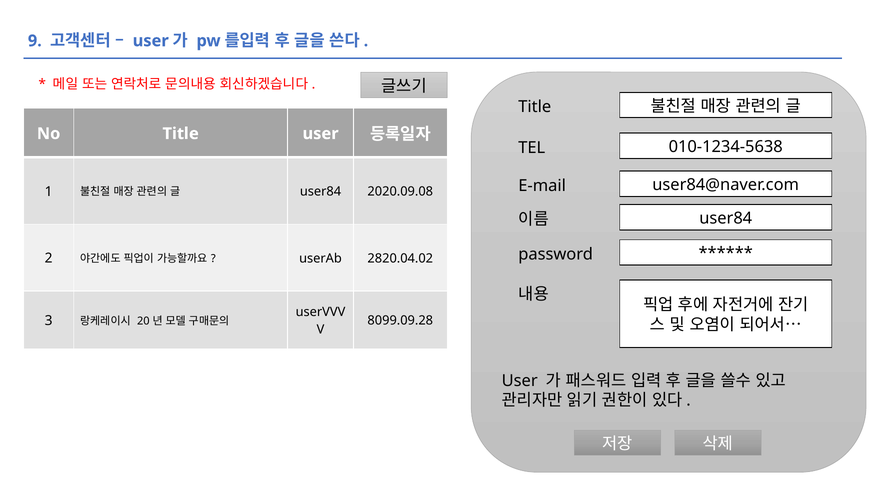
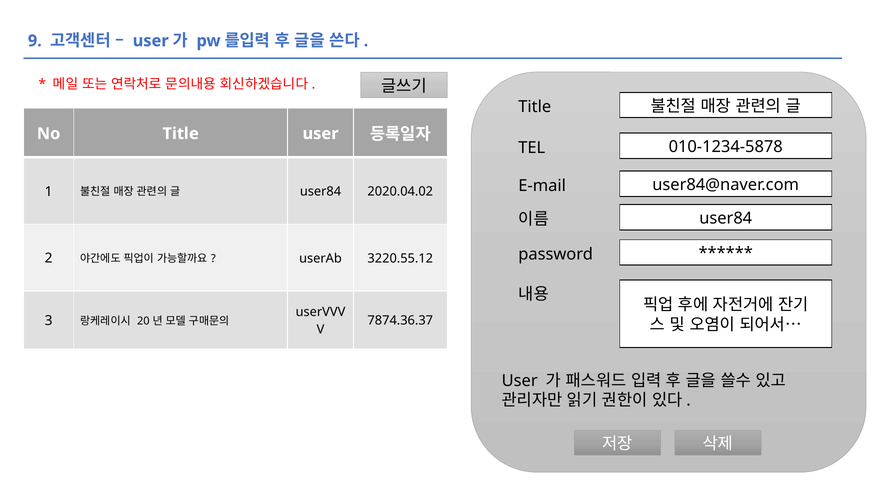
010-1234-5638: 010-1234-5638 -> 010-1234-5878 (726, 147)
2020.09.08: 2020.09.08 -> 2020.04.02 (400, 191)
2820.04.02: 2820.04.02 -> 3220.55.12 (400, 258)
8099.09.28: 8099.09.28 -> 7874.36.37 (400, 320)
